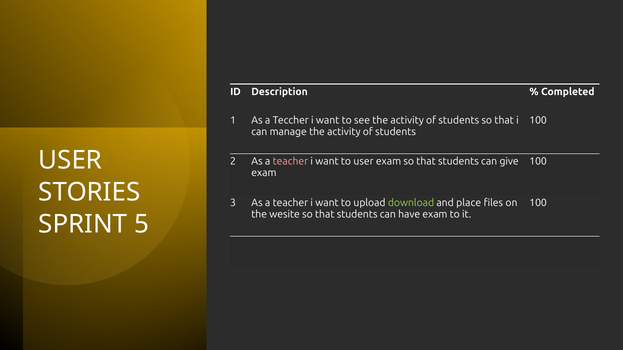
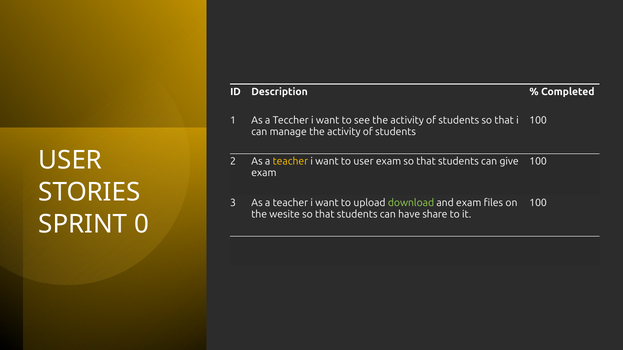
teacher colour: pink -> yellow (290, 162)
and place: place -> exam (469, 203)
have exam: exam -> share (435, 215)
5: 5 -> 0 (141, 224)
